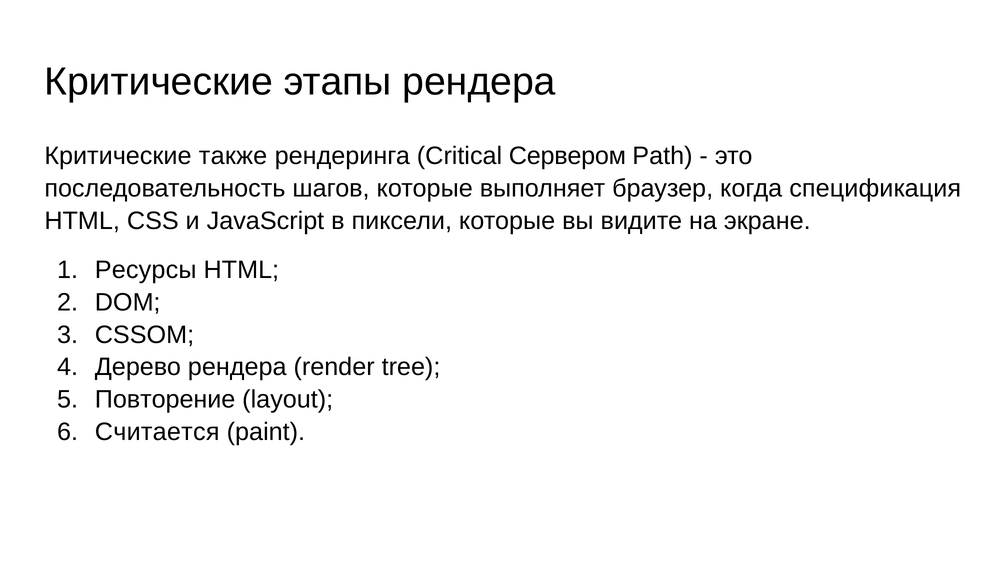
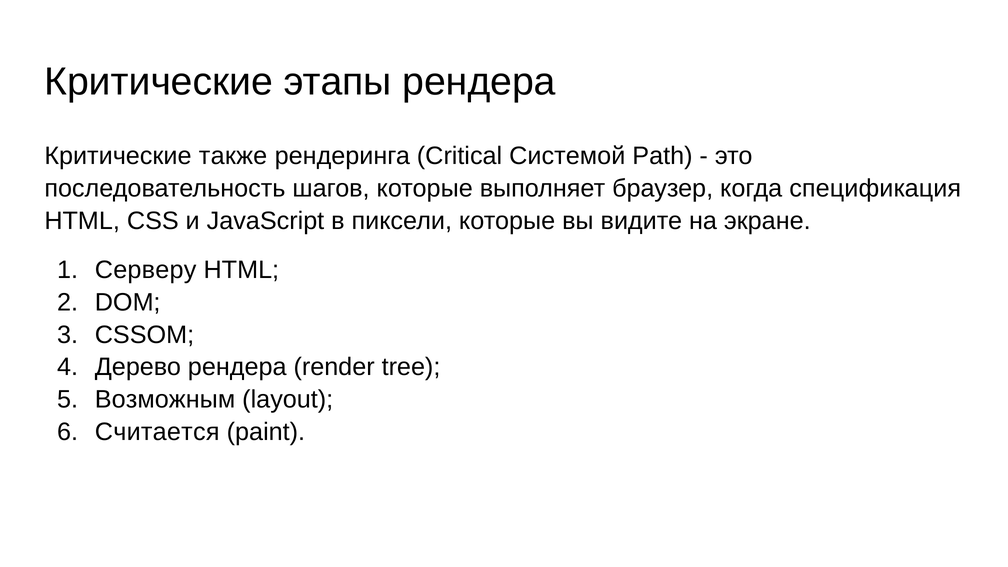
Сервером: Сервером -> Системой (567, 156)
Ресурсы: Ресурсы -> Серверу (146, 270)
Повторение: Повторение -> Возможным (165, 400)
